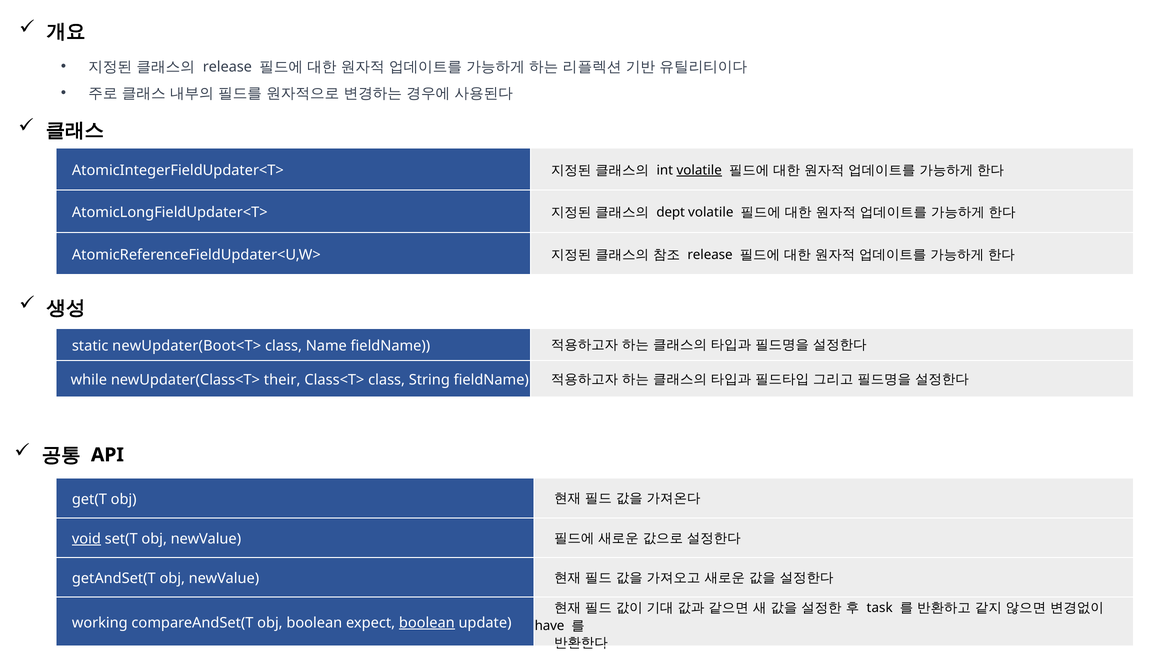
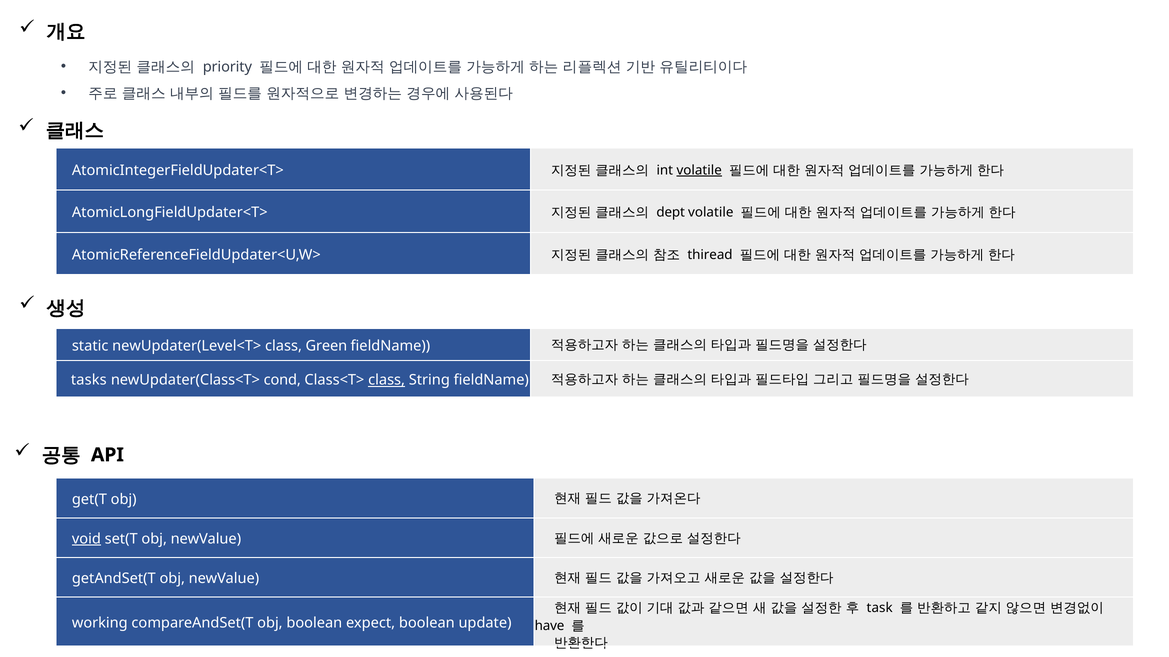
release: release -> priority (227, 67)
release: release -> thiread (710, 255)
newUpdater(Boot<T>: newUpdater(Boot<T> -> newUpdater(Level<T> (187, 346)
Name: Name -> Green (326, 346)
while: while -> tasks (89, 380)
their: their -> cond (282, 380)
class underline: none -> present (387, 380)
boolean underline: present -> none (427, 623)
